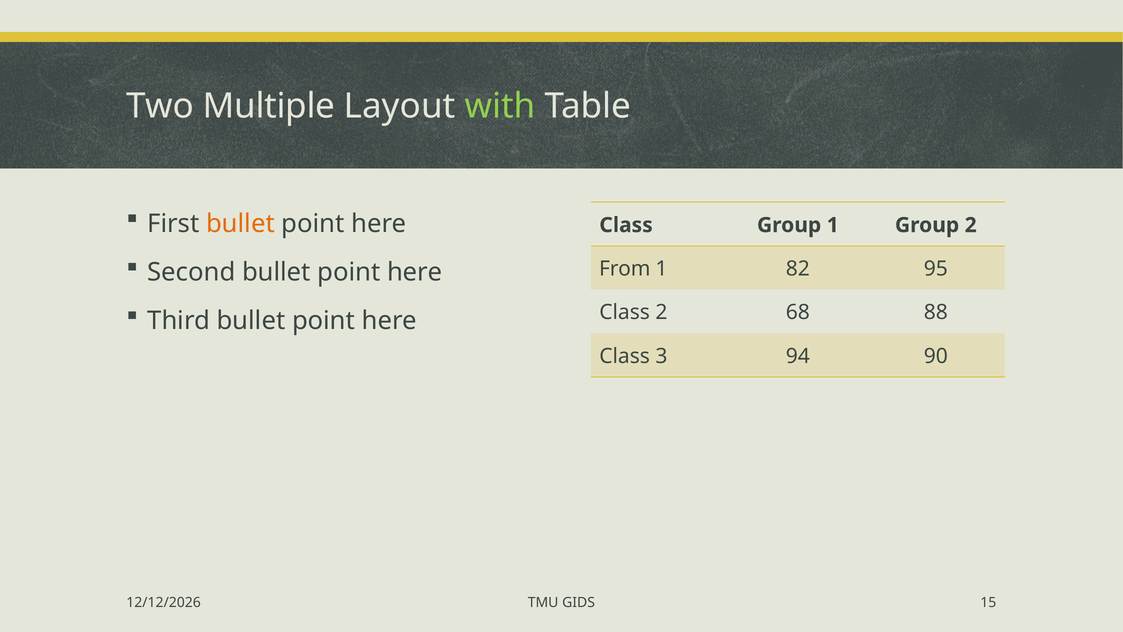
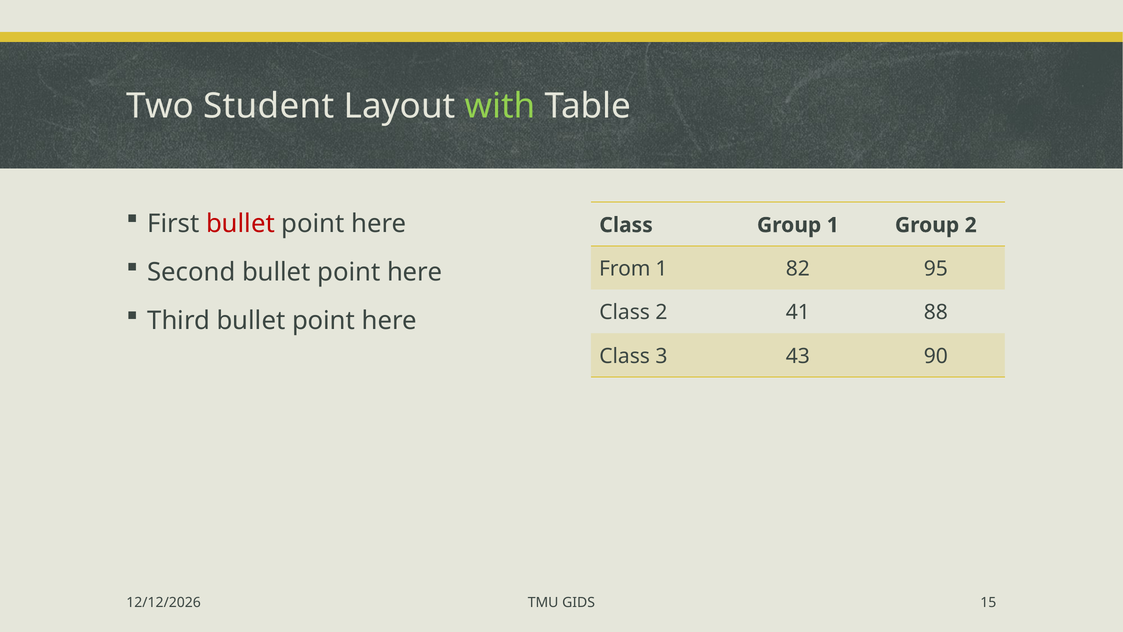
Multiple: Multiple -> Student (269, 106)
bullet colour: orange -> red (241, 224)
68: 68 -> 41 (798, 312)
94: 94 -> 43 (798, 356)
